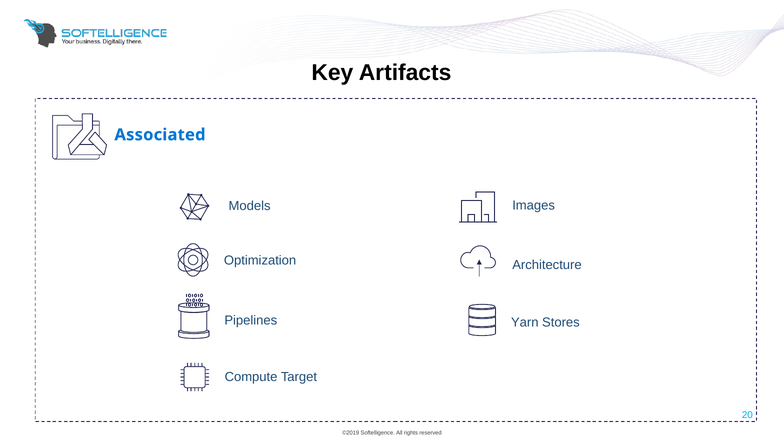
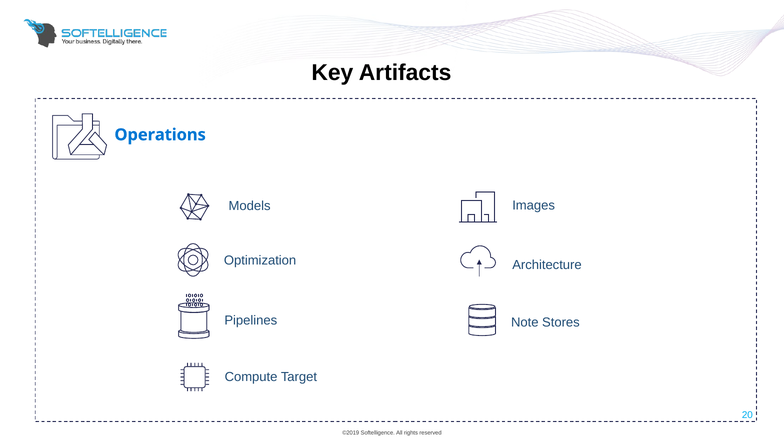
Associated: Associated -> Operations (160, 135)
Yarn: Yarn -> Note (525, 323)
